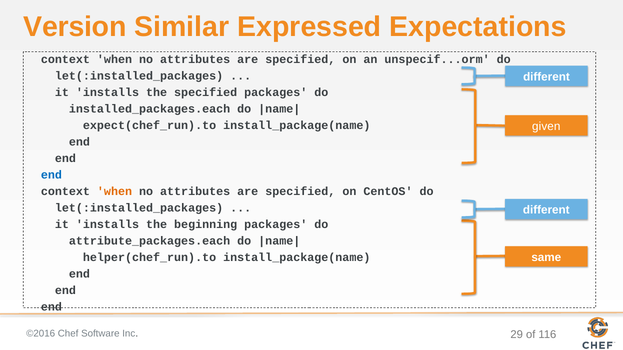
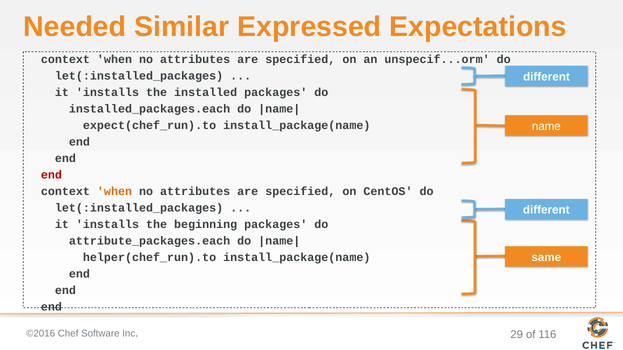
Version: Version -> Needed (75, 27)
the specified: specified -> installed (206, 93)
given: given -> name (546, 126)
end colour: blue -> red (51, 175)
